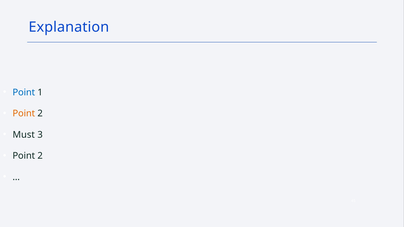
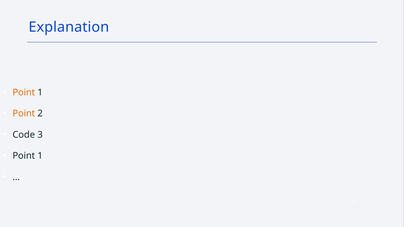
Point colour: blue -> orange (24, 92)
Must: Must -> Code (24, 135)
2: 2 -> 1 (40, 156)
